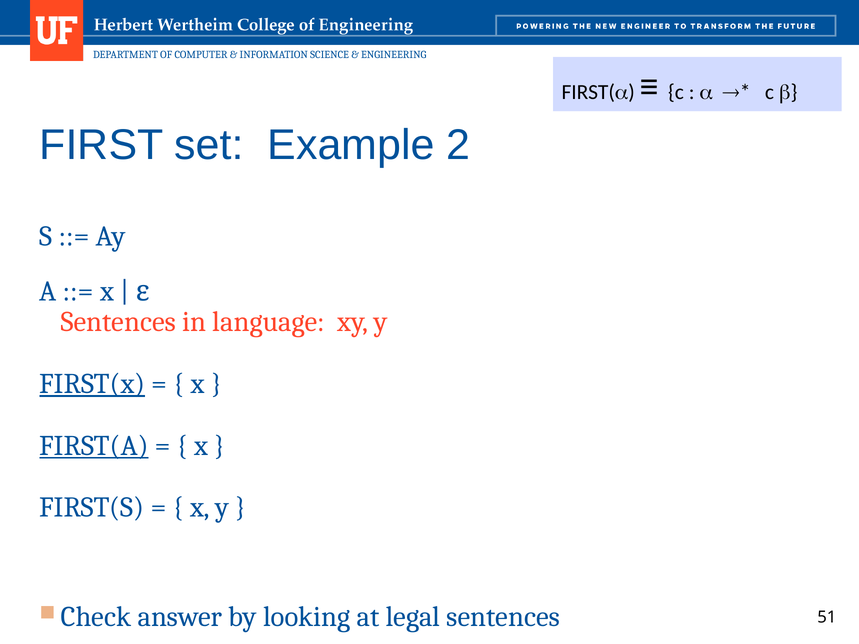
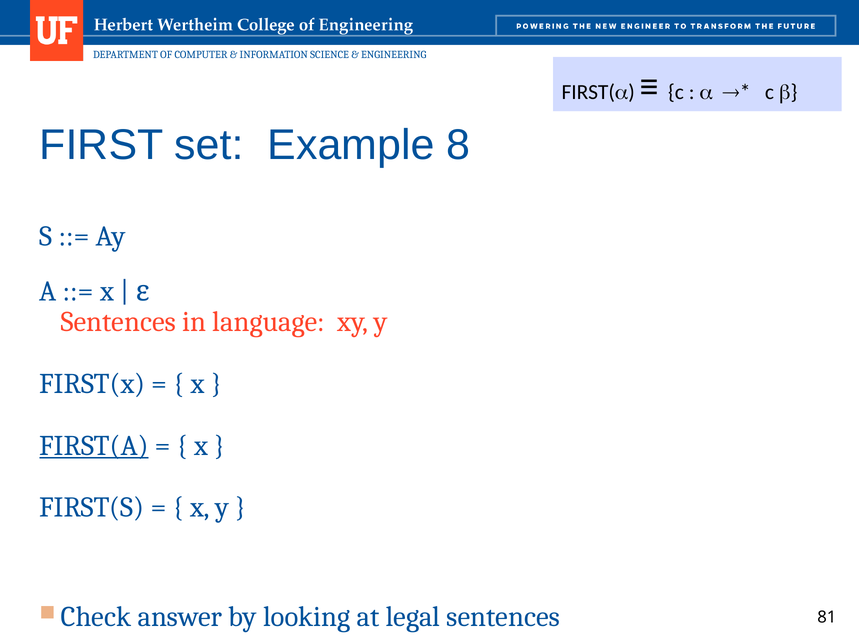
2: 2 -> 8 (458, 145)
FIRST(x underline: present -> none (92, 384)
51: 51 -> 81 (827, 617)
